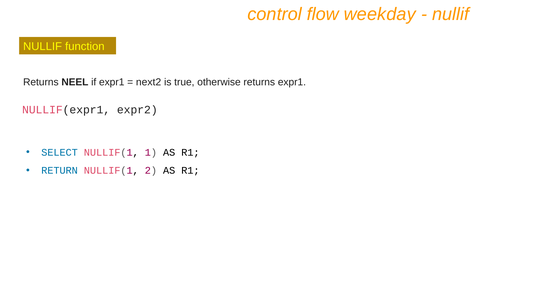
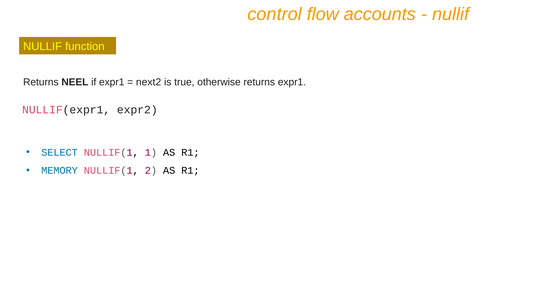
weekday: weekday -> accounts (380, 14)
RETURN: RETURN -> MEMORY (60, 171)
